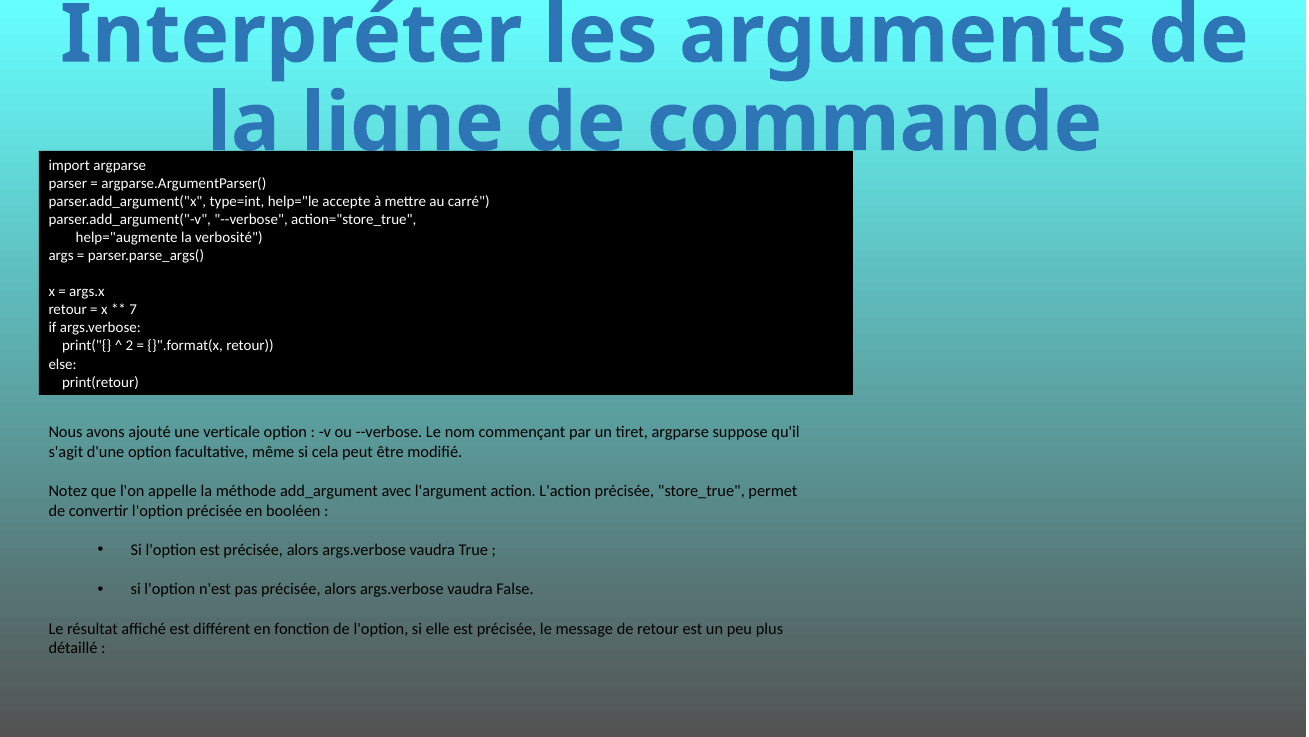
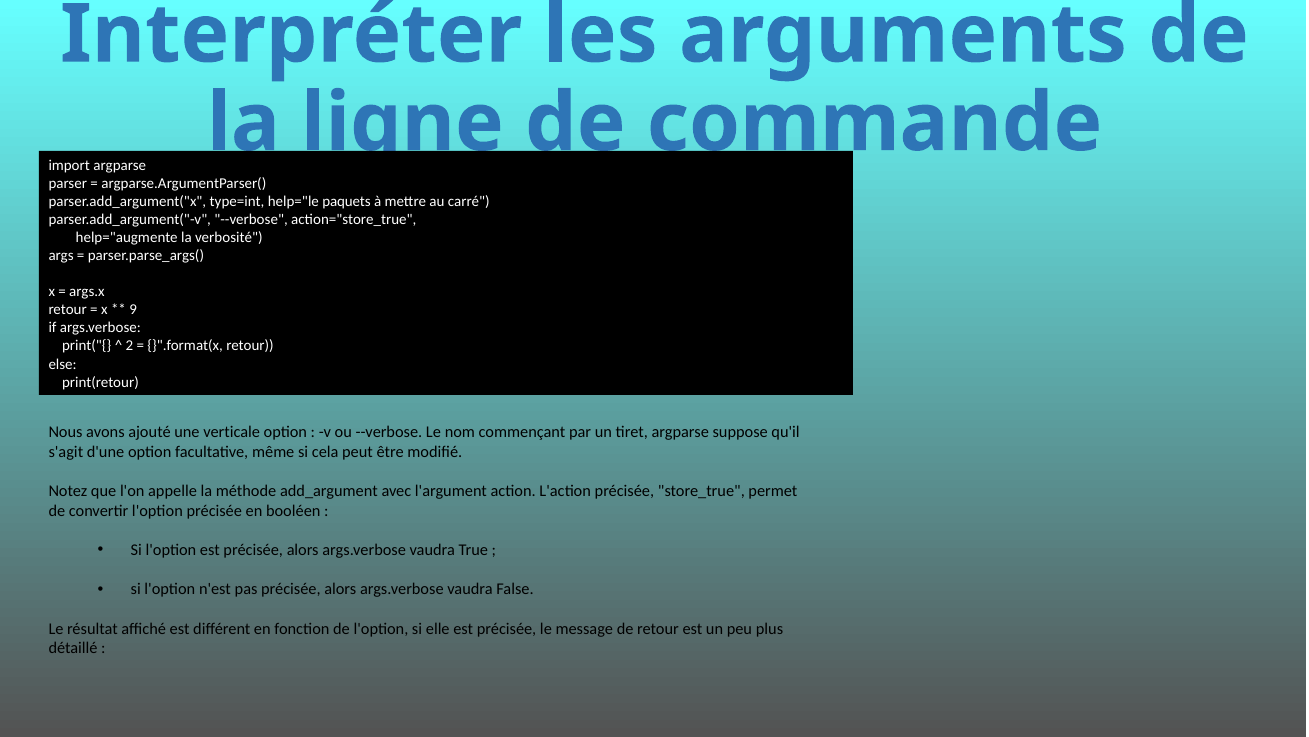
accepte: accepte -> paquets (347, 202)
7: 7 -> 9 (133, 310)
